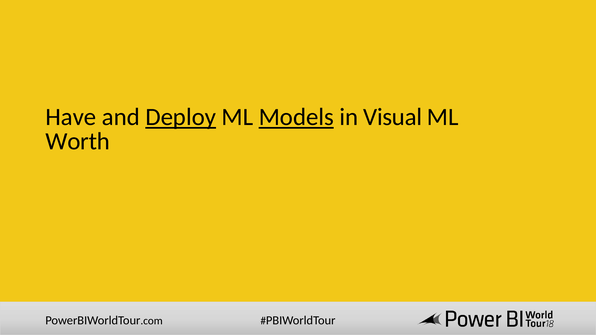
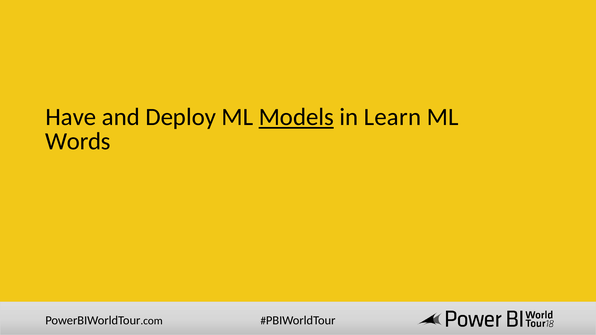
Deploy underline: present -> none (181, 117)
Visual: Visual -> Learn (392, 117)
Worth: Worth -> Words (78, 141)
